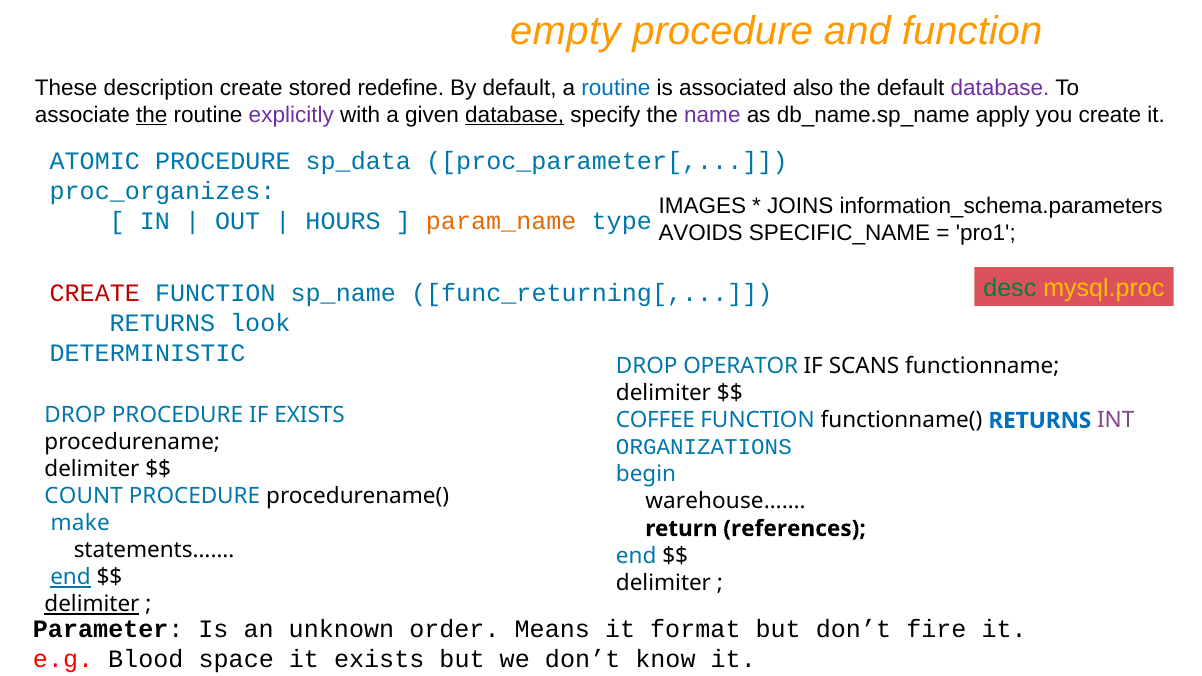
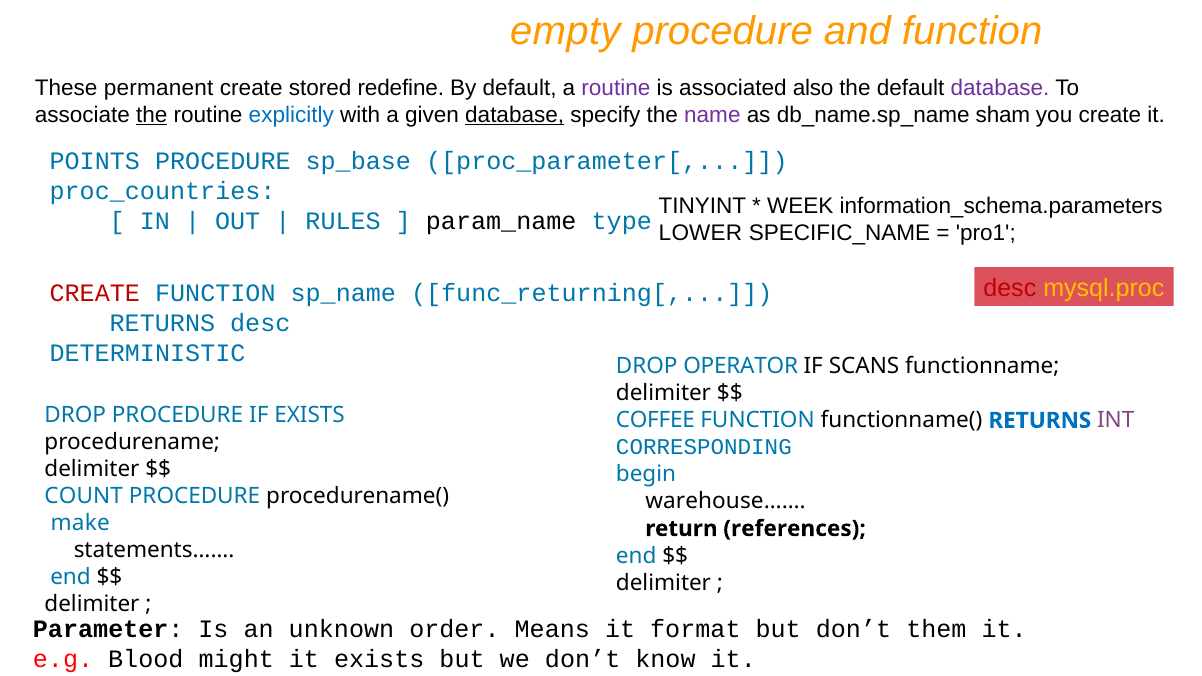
description: description -> permanent (159, 88)
routine colour: blue -> purple (616, 88)
explicitly colour: purple -> blue (291, 115)
apply: apply -> sham (1003, 115)
ATOMIC: ATOMIC -> POINTS (95, 161)
sp_data: sp_data -> sp_base (358, 161)
proc_organizes: proc_organizes -> proc_countries (163, 191)
IMAGES: IMAGES -> TINYINT (702, 206)
JOINS: JOINS -> WEEK (800, 206)
HOURS: HOURS -> RULES (343, 221)
param_name colour: orange -> black (501, 221)
AVOIDS: AVOIDS -> LOWER (700, 233)
desc colour: green -> red (1010, 288)
RETURNS look: look -> desc (260, 323)
ORGANIZATIONS: ORGANIZATIONS -> CORRESPONDING (704, 448)
end underline: present -> none (71, 577)
delimiter underline: present -> none (92, 604)
fire: fire -> them (936, 629)
space: space -> might (236, 659)
